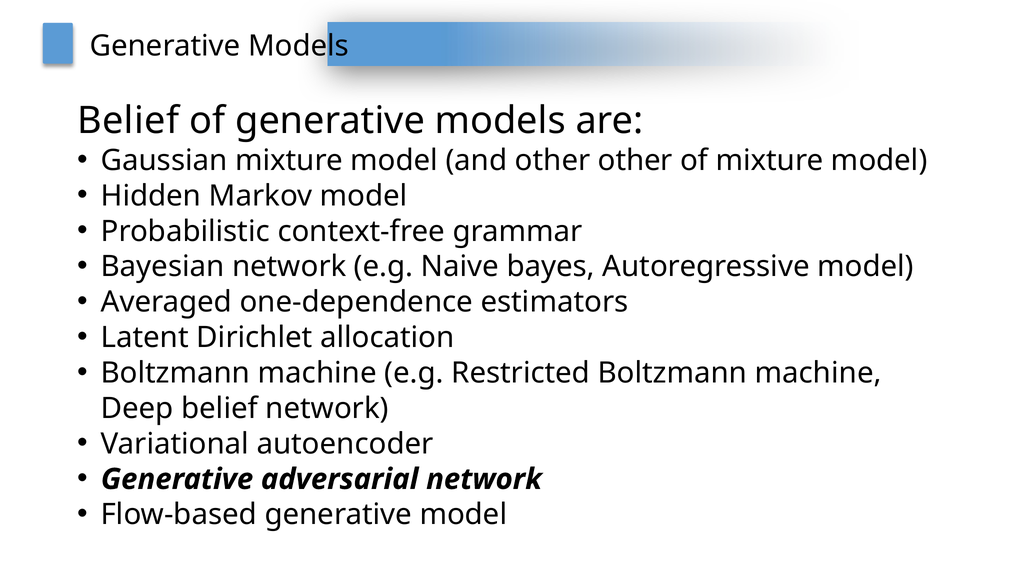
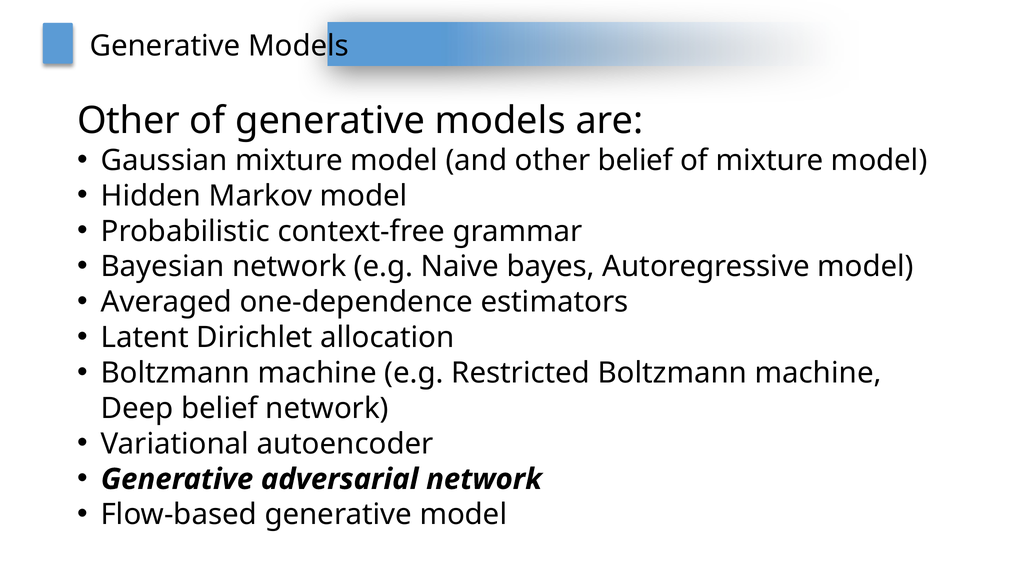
Belief: Belief -> Other (128, 120)
other other: other -> belief (635, 160)
